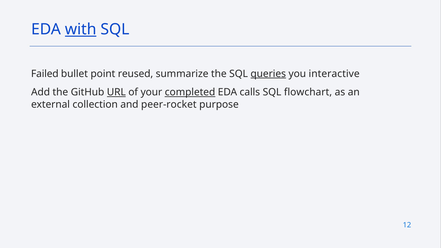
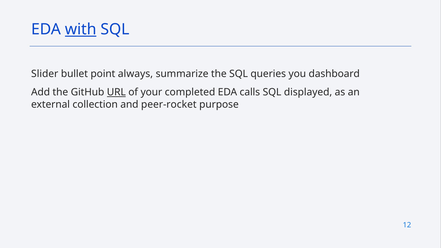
Failed: Failed -> Slider (45, 74)
reused: reused -> always (135, 74)
queries underline: present -> none (268, 74)
interactive: interactive -> dashboard (334, 74)
completed underline: present -> none (190, 92)
flowchart: flowchart -> displayed (308, 92)
